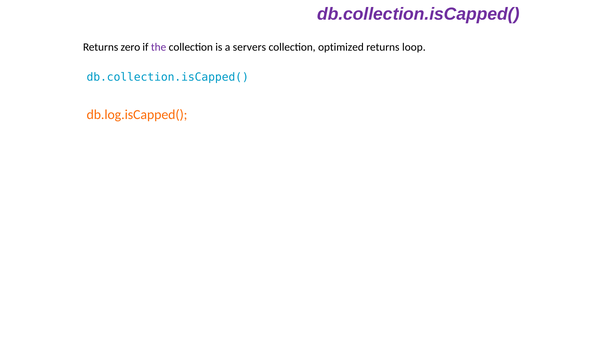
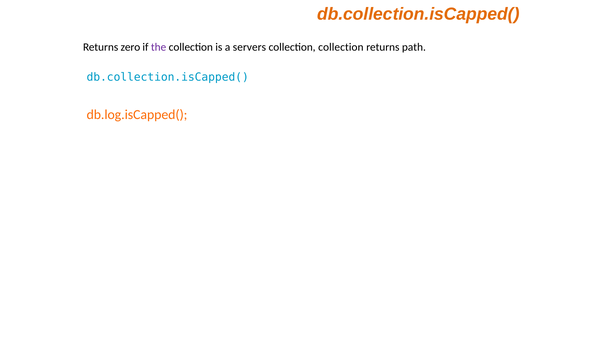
db.collection.isCapped( colour: purple -> orange (418, 14)
collection optimized: optimized -> collection (341, 47)
loop: loop -> path (414, 47)
